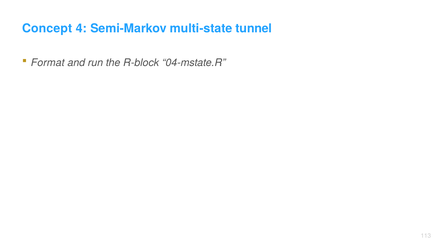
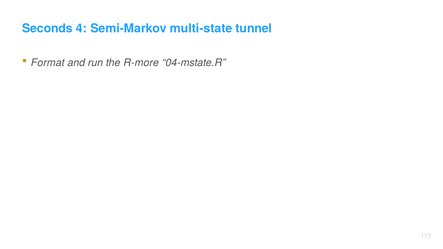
Concept: Concept -> Seconds (47, 29)
R-block: R-block -> R-more (141, 63)
